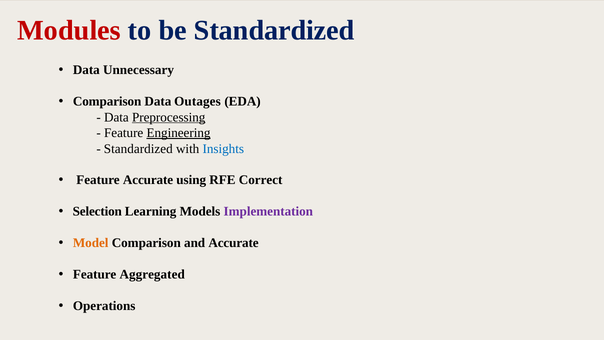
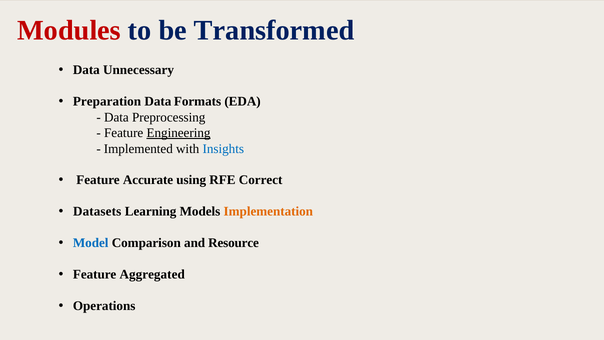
be Standardized: Standardized -> Transformed (274, 31)
Comparison: Comparison -> Preparation (107, 101)
Outages: Outages -> Formats (198, 101)
Preprocessing underline: present -> none (169, 117)
Standardized: Standardized -> Implemented (138, 149)
Selection: Selection -> Datasets (97, 211)
Implementation colour: purple -> orange (268, 211)
Model colour: orange -> blue (91, 243)
and Accurate: Accurate -> Resource (234, 243)
